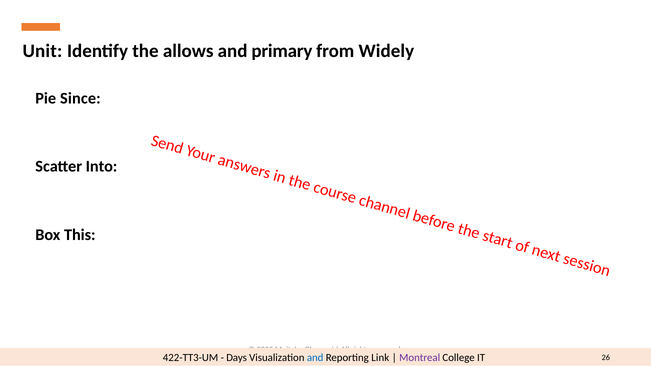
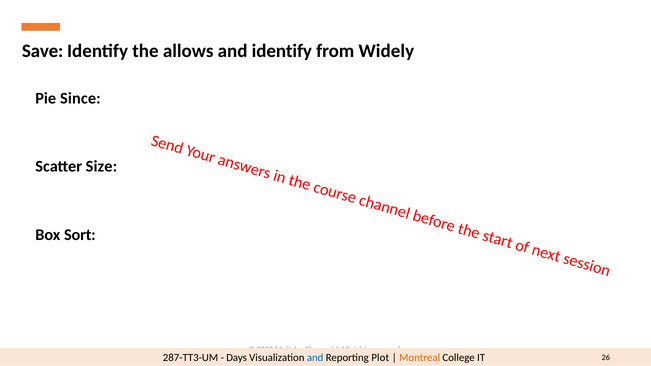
Unit: Unit -> Save (43, 51)
and primary: primary -> identify (282, 51)
Into: Into -> Size (101, 167)
This: This -> Sort (80, 235)
422-TT3-UM: 422-TT3-UM -> 287-TT3-UM (191, 358)
Link: Link -> Plot (380, 358)
Montreal colour: purple -> orange (420, 358)
